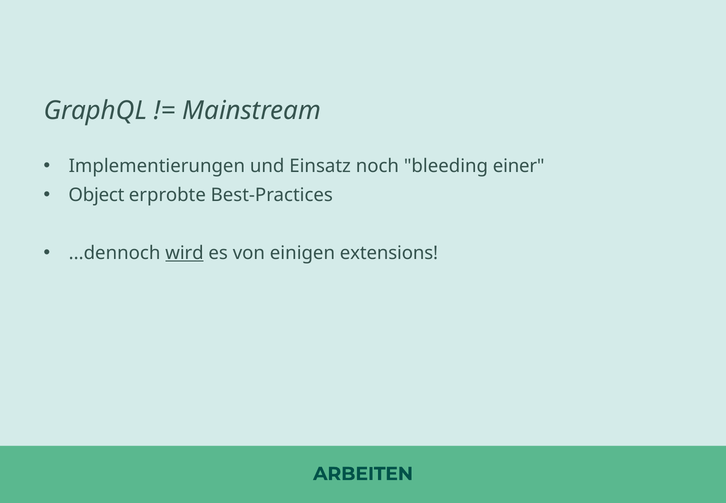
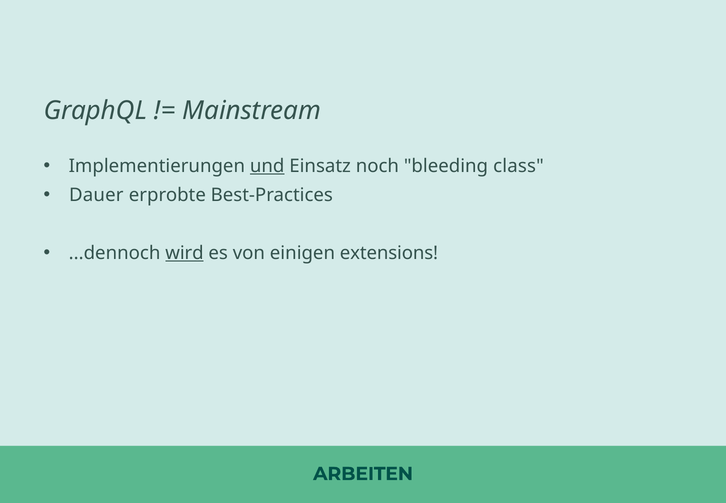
und underline: none -> present (267, 166)
einer: einer -> class (519, 166)
Object: Object -> Dauer (96, 195)
